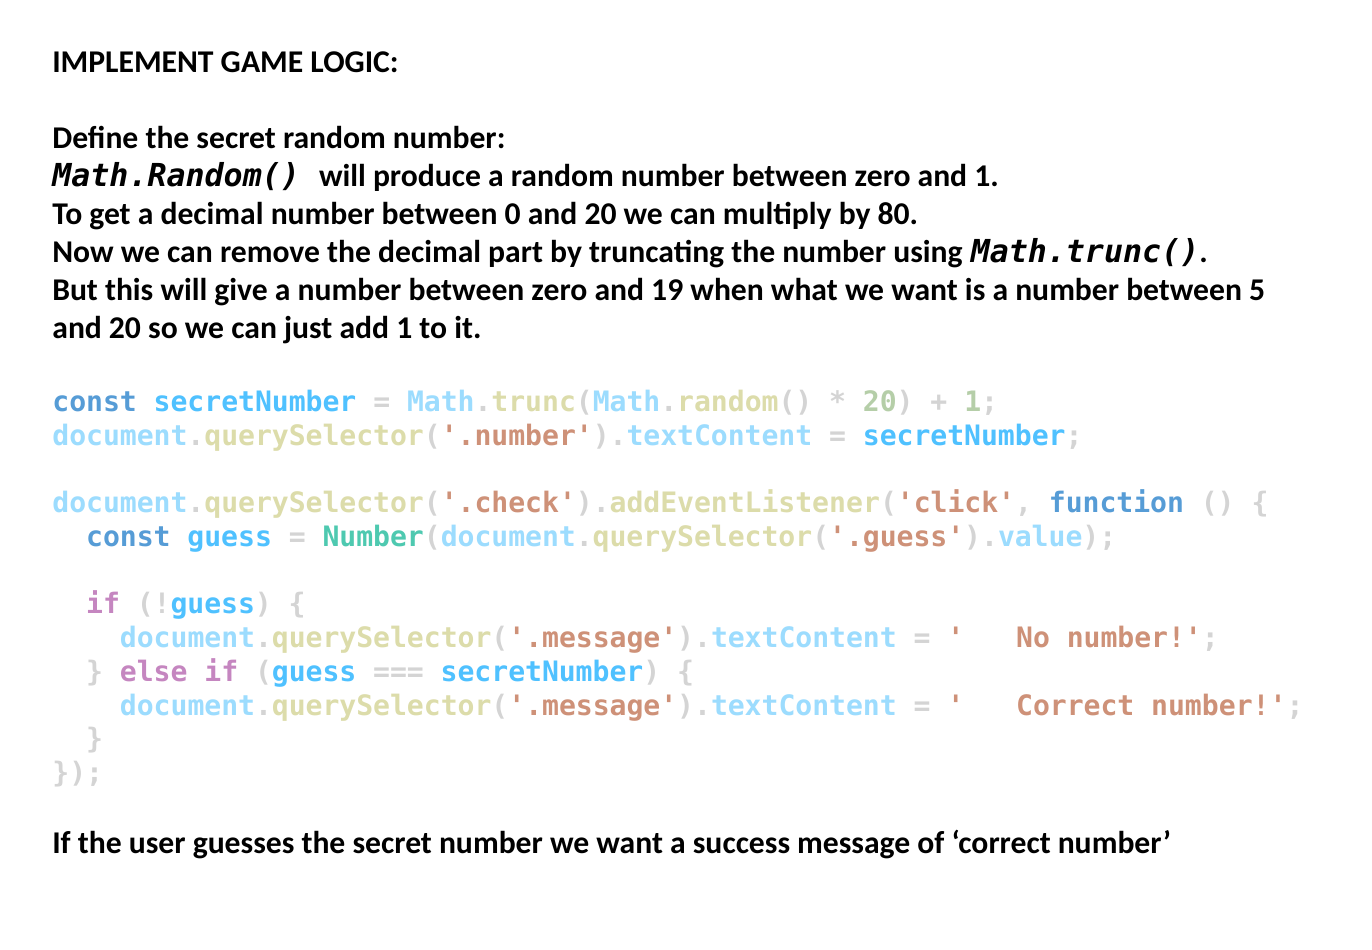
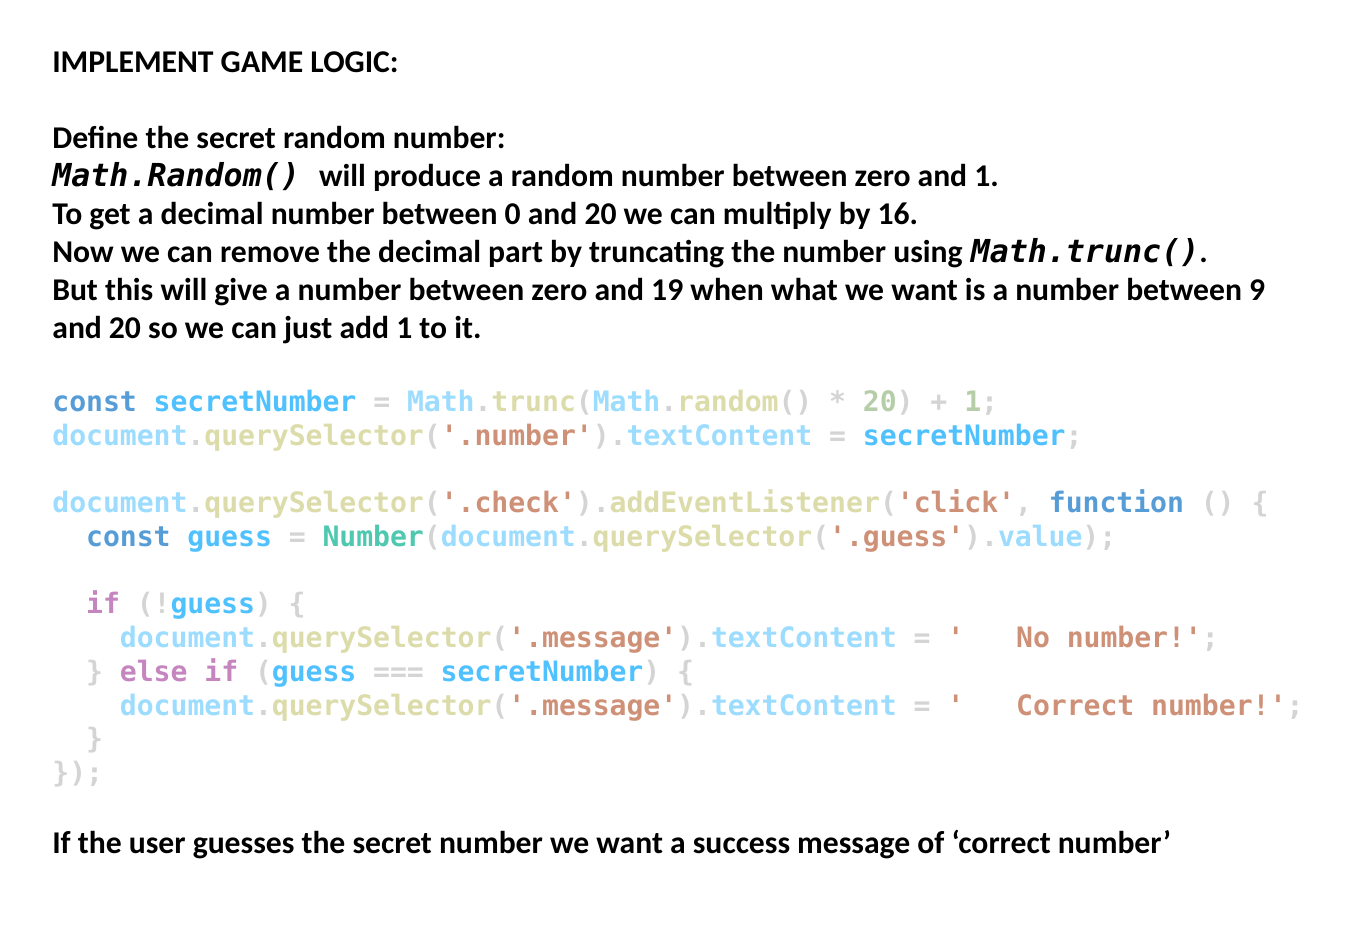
80: 80 -> 16 (898, 214)
5: 5 -> 9 (1257, 290)
